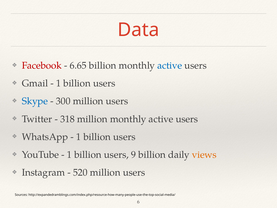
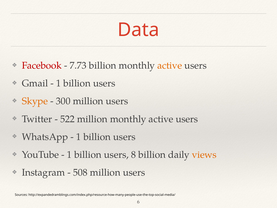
6.65: 6.65 -> 7.73 (78, 65)
active colour: blue -> orange (170, 65)
Skype colour: blue -> orange (35, 101)
318: 318 -> 522 (67, 119)
9: 9 -> 8 (134, 154)
520: 520 -> 508 (80, 172)
